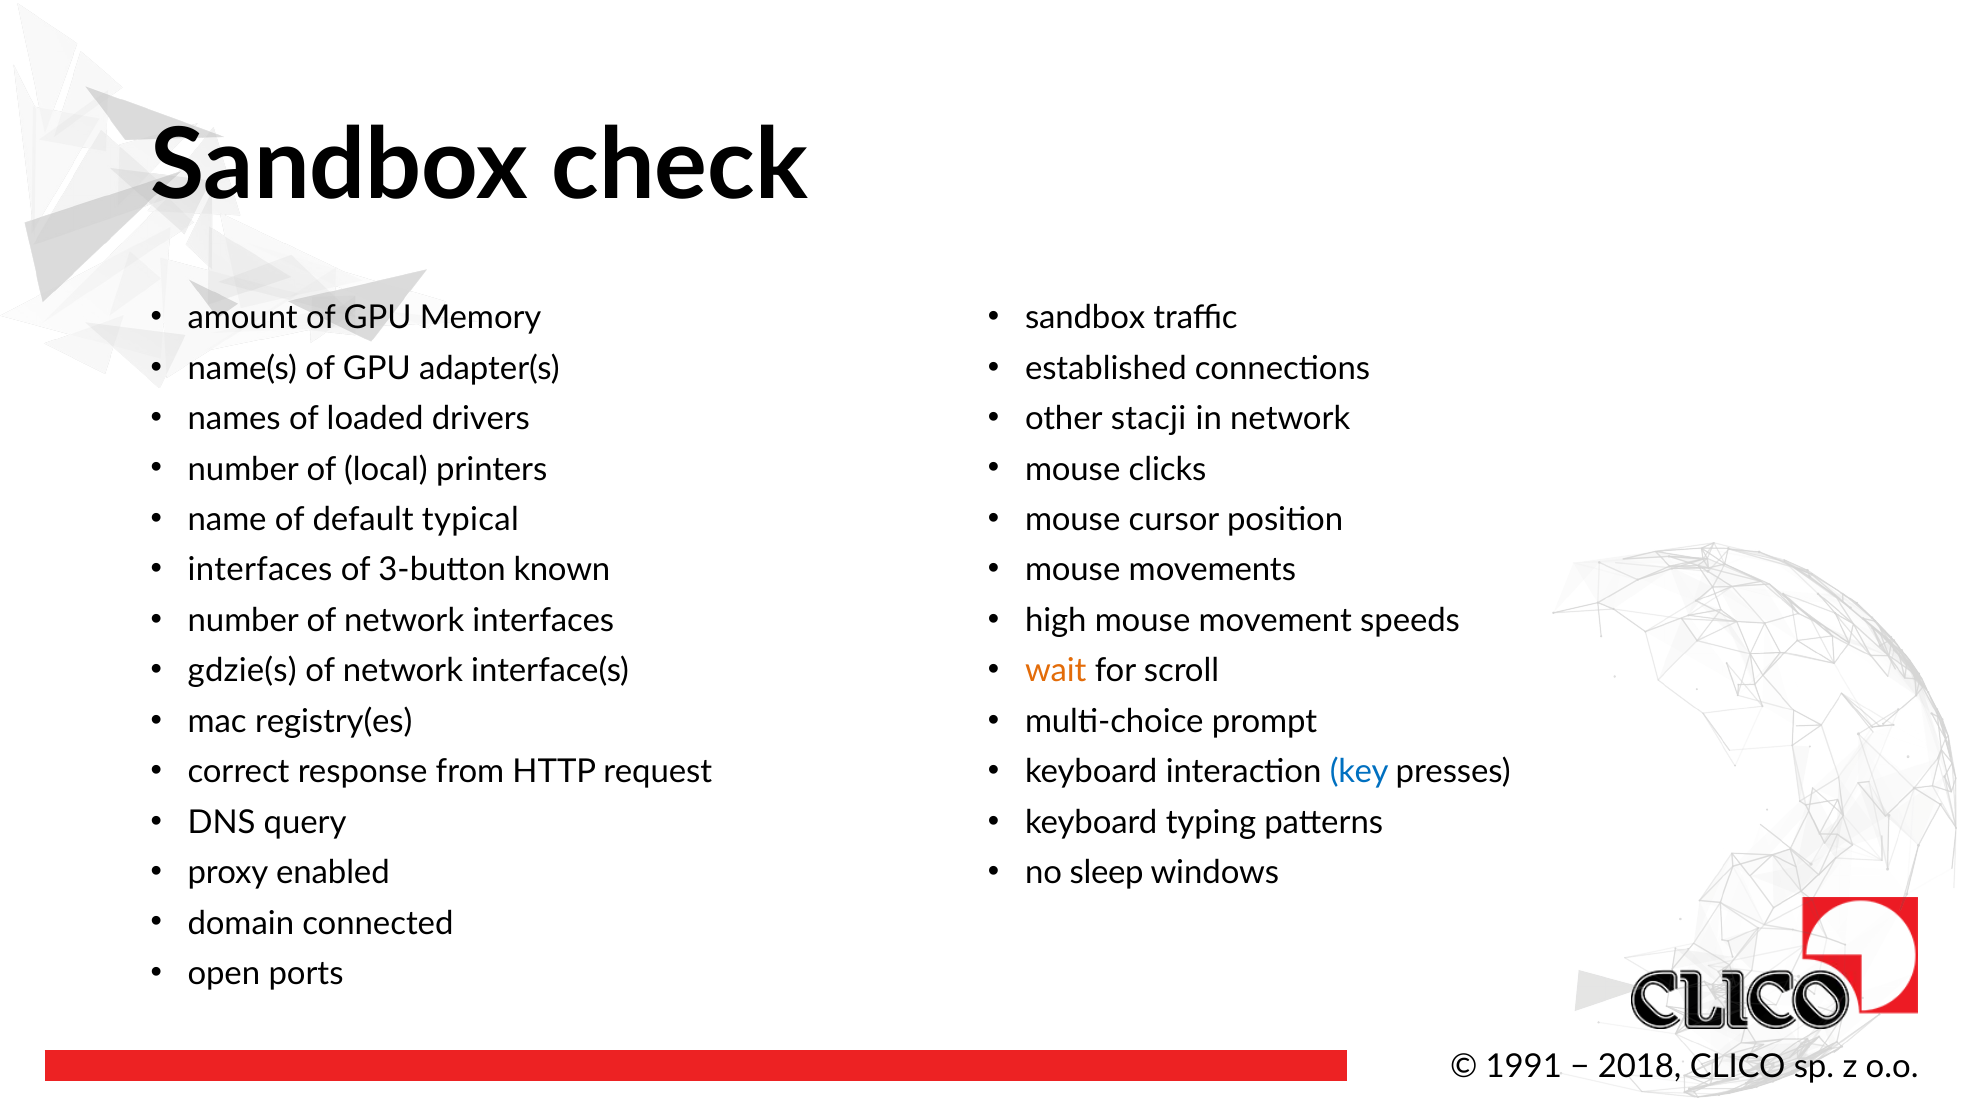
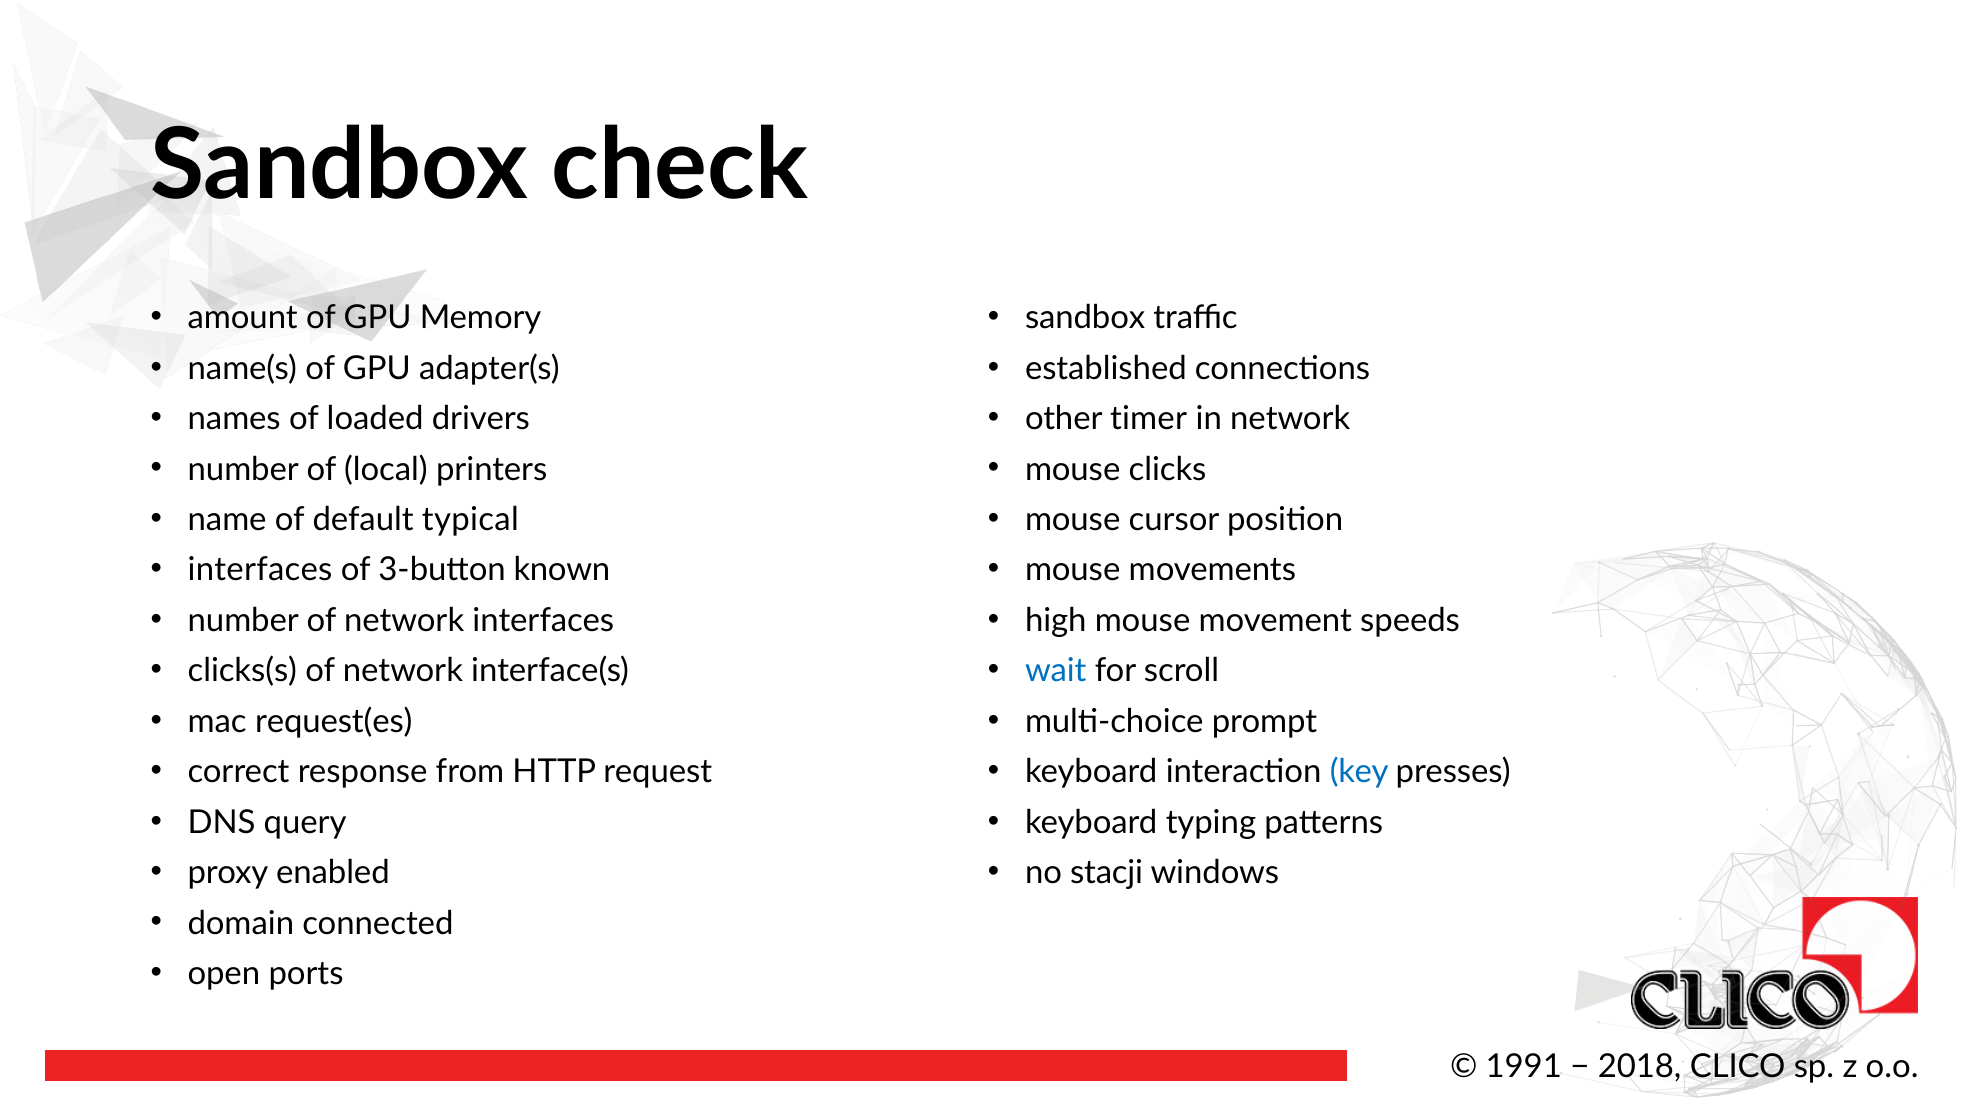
stacji: stacji -> timer (1149, 419)
gdzie(s: gdzie(s -> clicks(s (242, 671)
wait colour: orange -> blue (1056, 671)
registry(es: registry(es -> request(es (334, 722)
sleep: sleep -> stacji (1107, 873)
